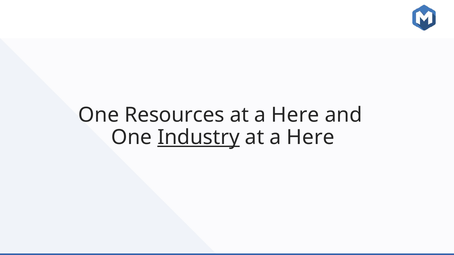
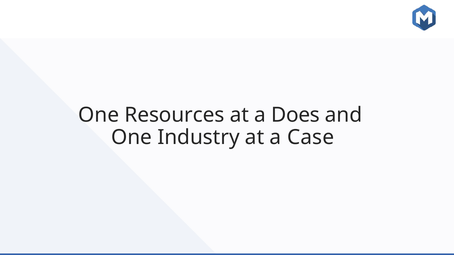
Here: Here -> Does (295, 115)
Industry underline: present -> none (199, 138)
Here: Here -> Case (311, 138)
